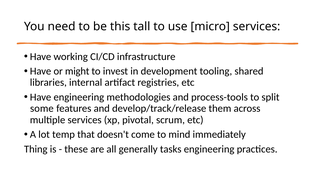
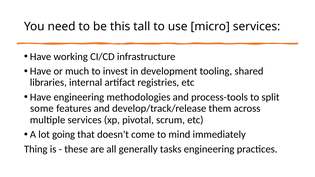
might: might -> much (77, 71)
temp: temp -> going (64, 135)
